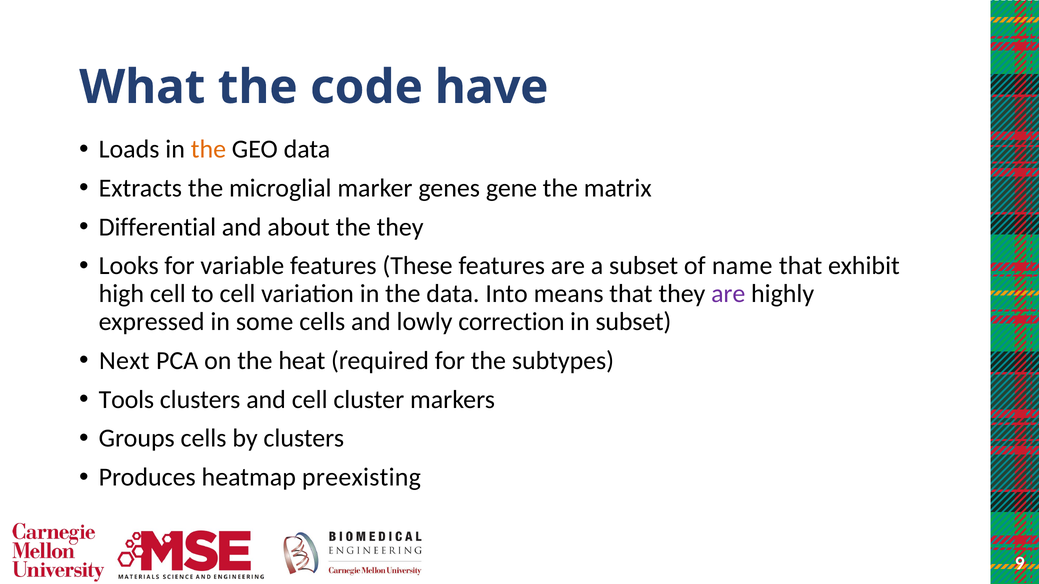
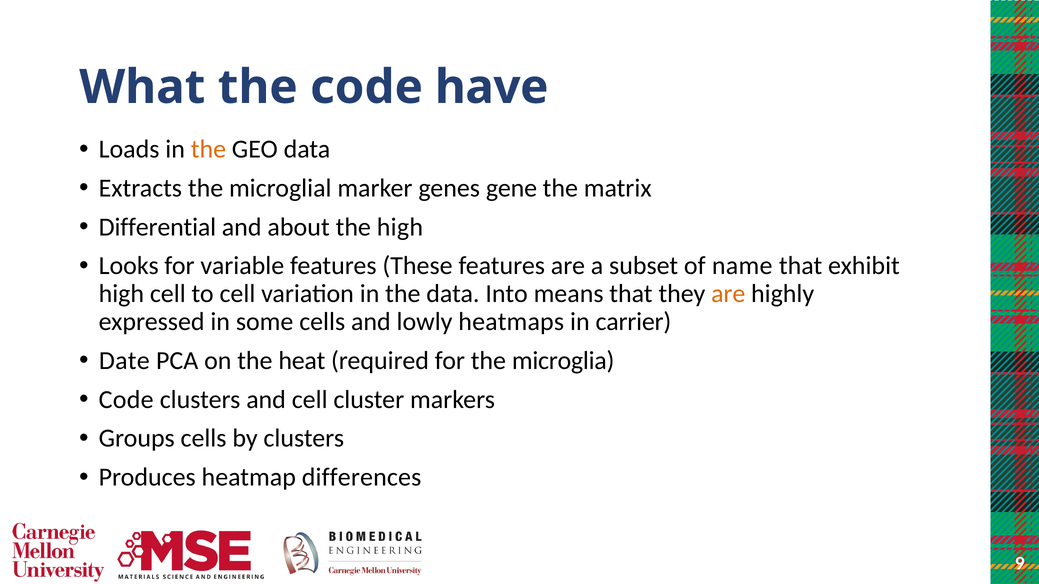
the they: they -> high (400, 227)
are colour: purple -> orange (728, 294)
correction: correction -> heatmaps (511, 322)
in subset: subset -> carrier (633, 322)
Next: Next -> Date (124, 361)
subtypes: subtypes -> microglia (563, 361)
Tools: Tools -> Code (126, 400)
preexisting: preexisting -> differences (362, 478)
